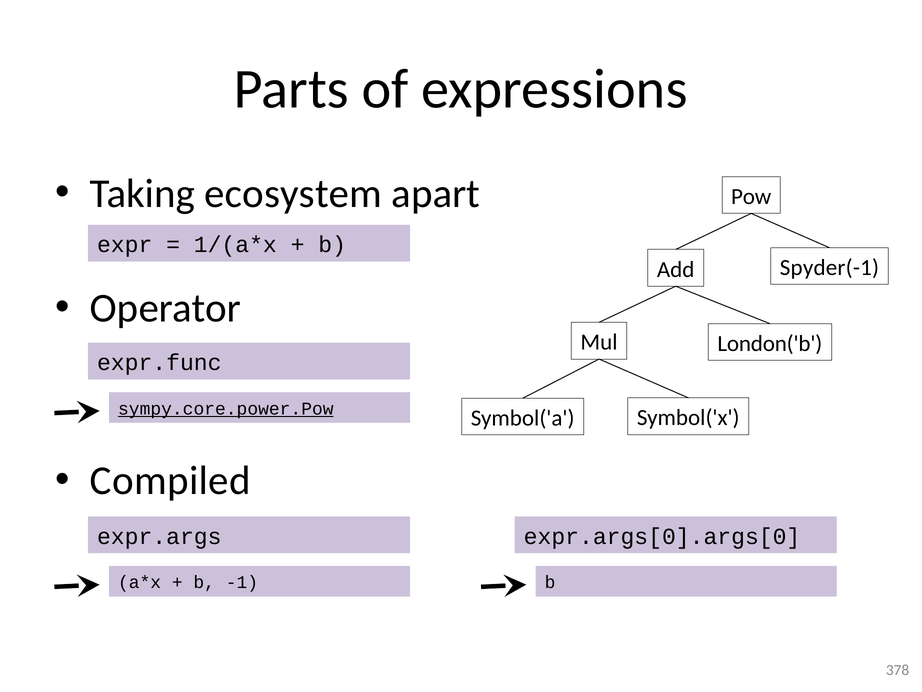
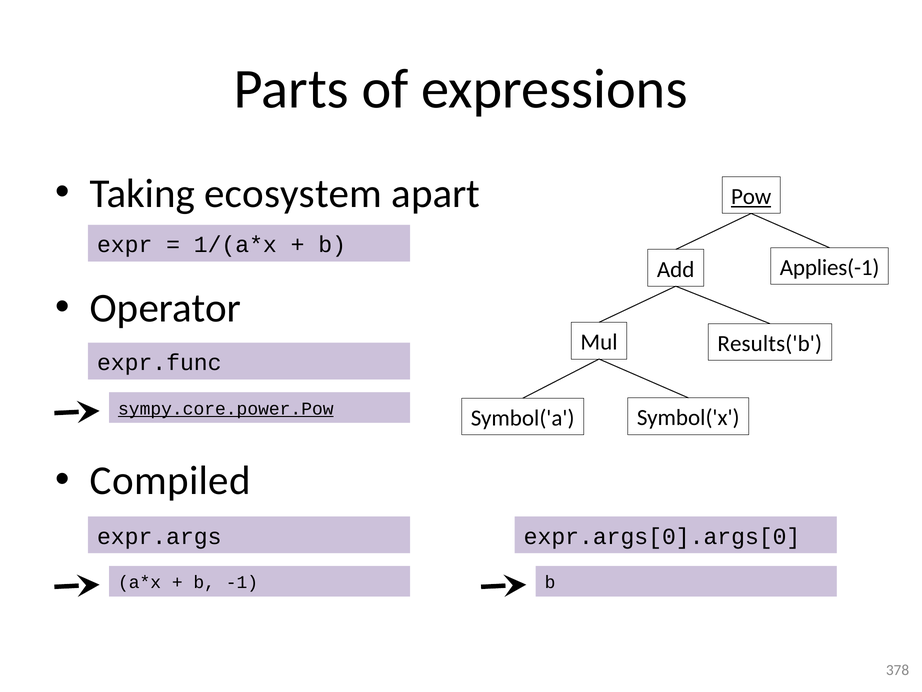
Pow underline: none -> present (751, 197)
Spyder(-1: Spyder(-1 -> Applies(-1 (830, 268)
London('b: London('b -> Results('b (770, 343)
